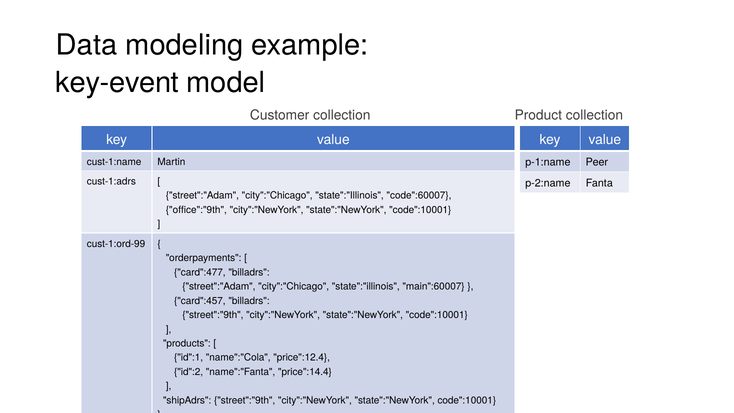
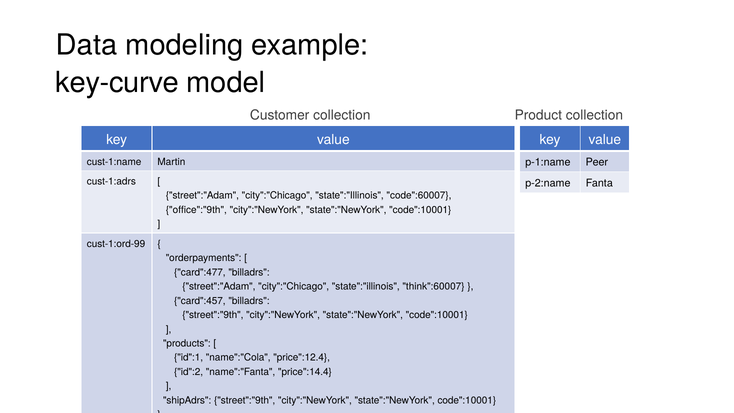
key-event: key-event -> key-curve (117, 83)
main":60007: main":60007 -> think":60007 (434, 286)
